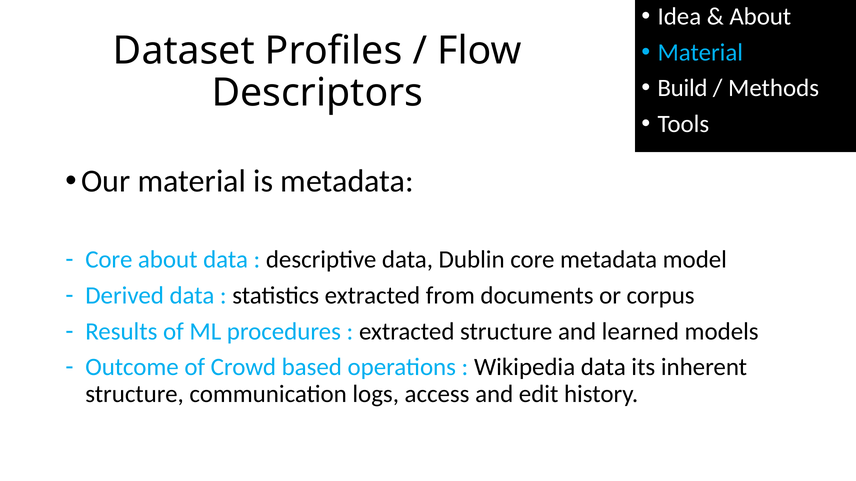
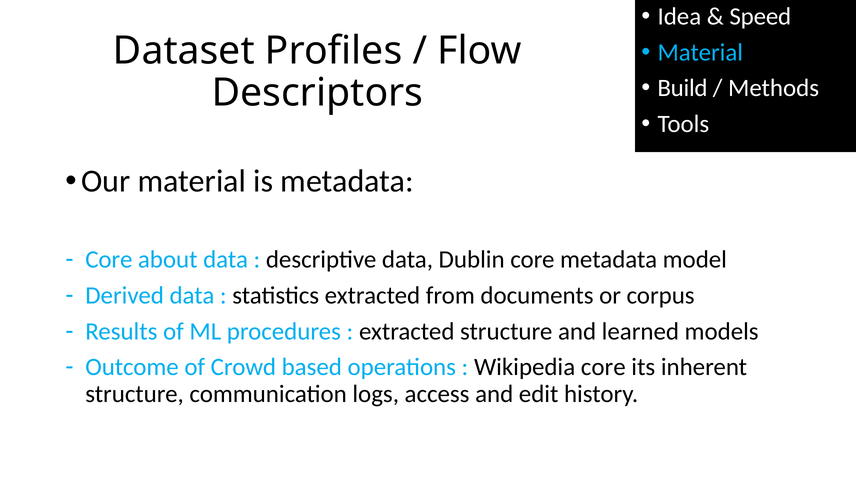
About: About -> Speed (760, 17)
Wikipedia data: data -> core (603, 368)
